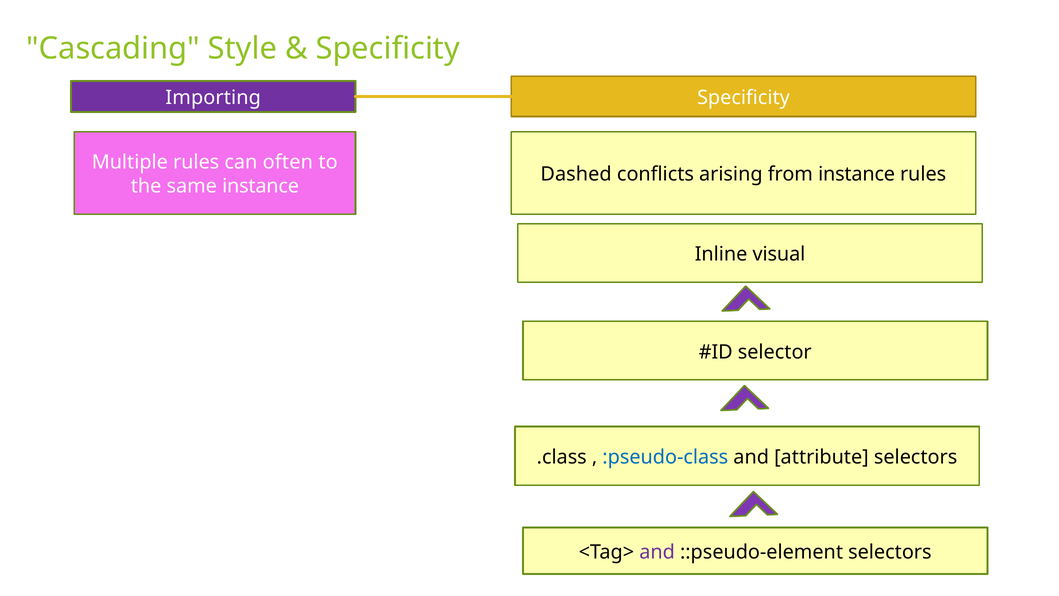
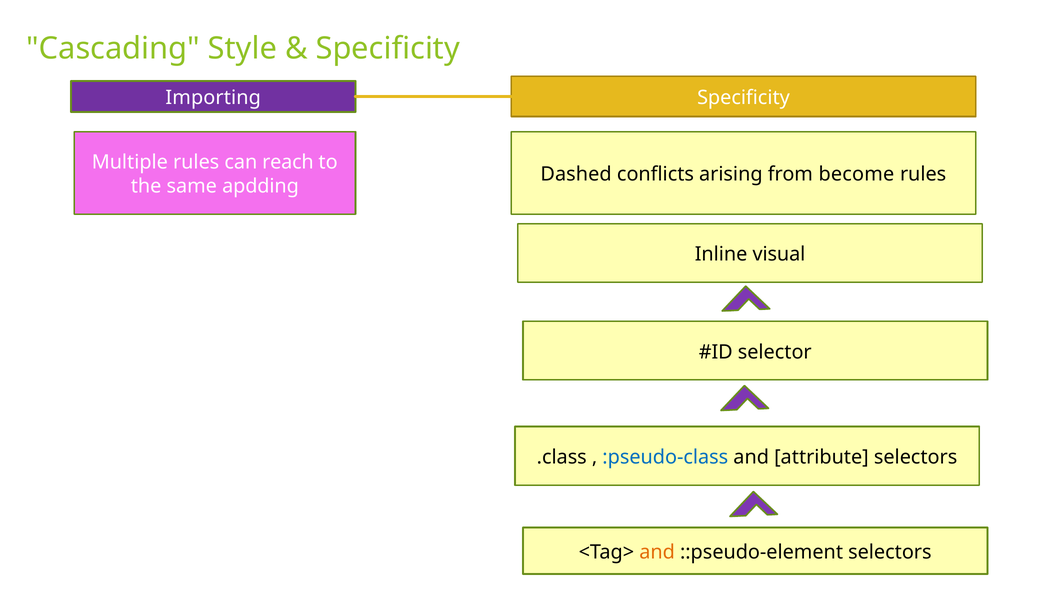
often: often -> reach (288, 162)
from instance: instance -> become (856, 174)
same instance: instance -> apdding (260, 186)
and colour: purple -> orange (657, 552)
